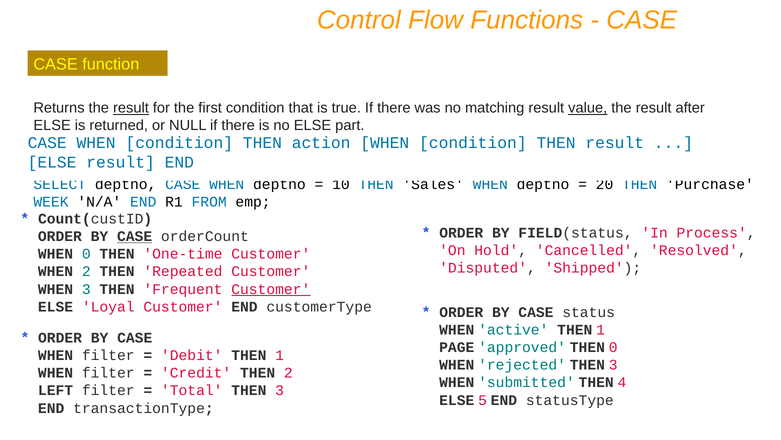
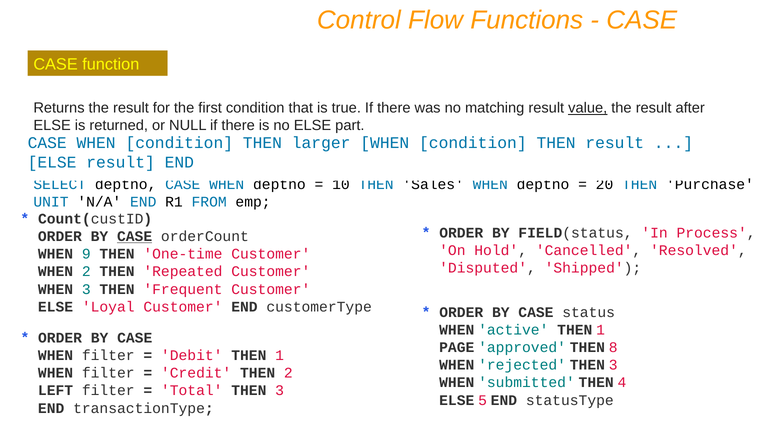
result underline: present -> none (131, 108)
action: action -> larger (321, 142)
WEEK: WEEK -> UNIT (51, 202)
WHEN 0: 0 -> 9 (86, 254)
Customer underline: present -> none (271, 289)
THEN 0: 0 -> 8 (613, 347)
